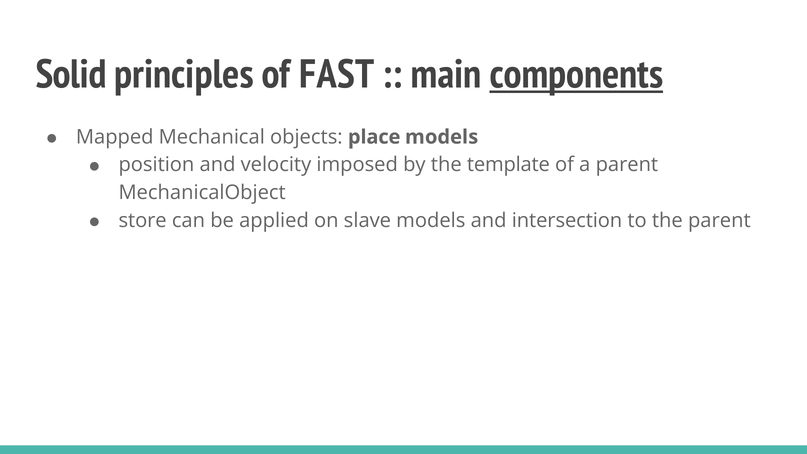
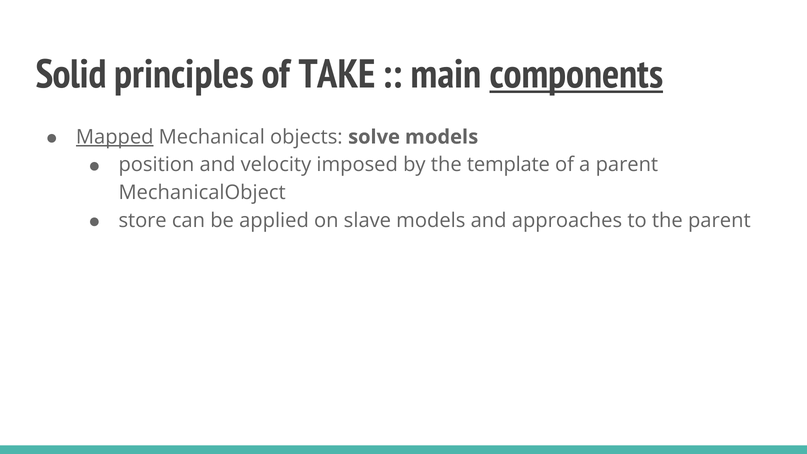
FAST: FAST -> TAKE (337, 74)
Mapped underline: none -> present (115, 137)
place: place -> solve (374, 137)
intersection: intersection -> approaches (567, 220)
